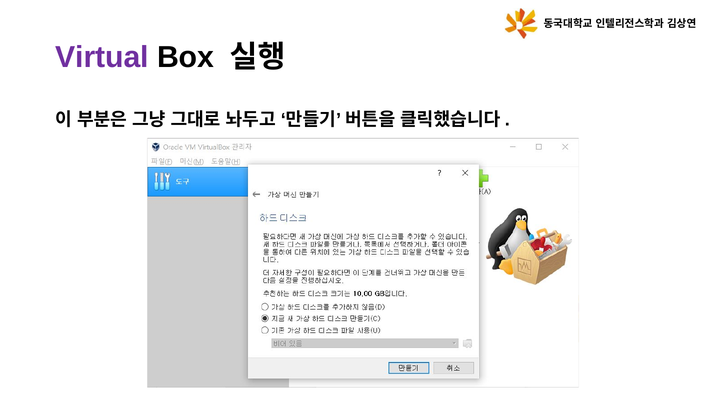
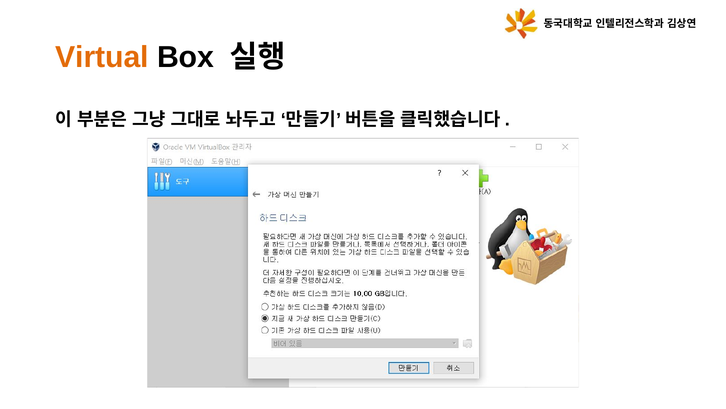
Virtual colour: purple -> orange (102, 57)
